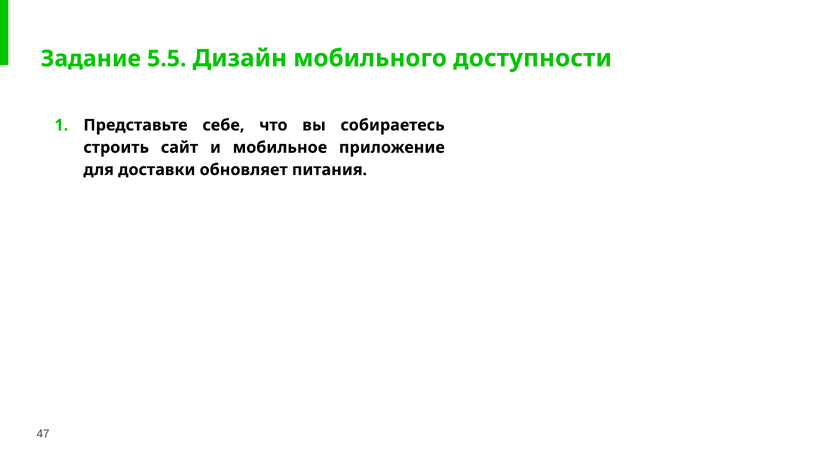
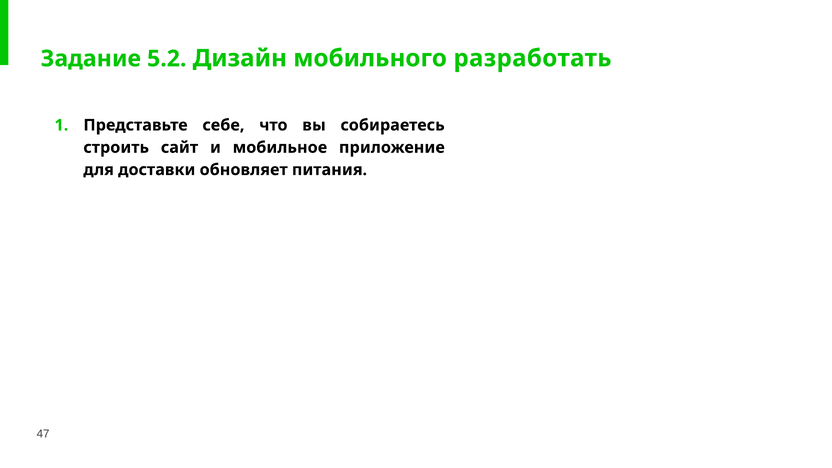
5.5: 5.5 -> 5.2 (167, 59)
доступности: доступности -> разработать (532, 58)
